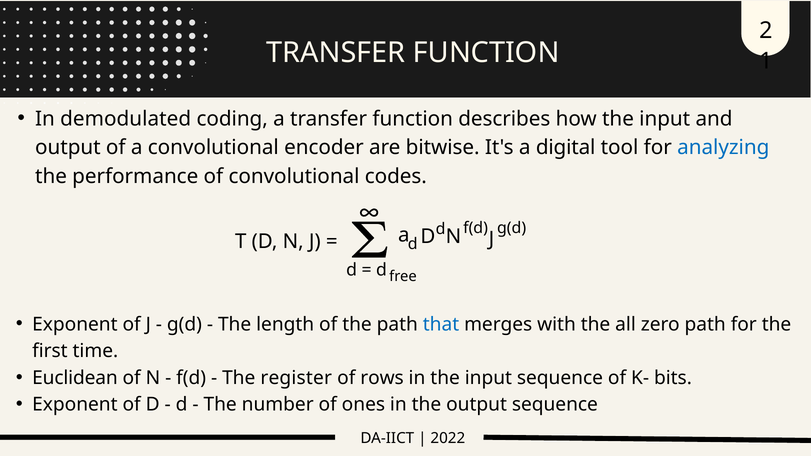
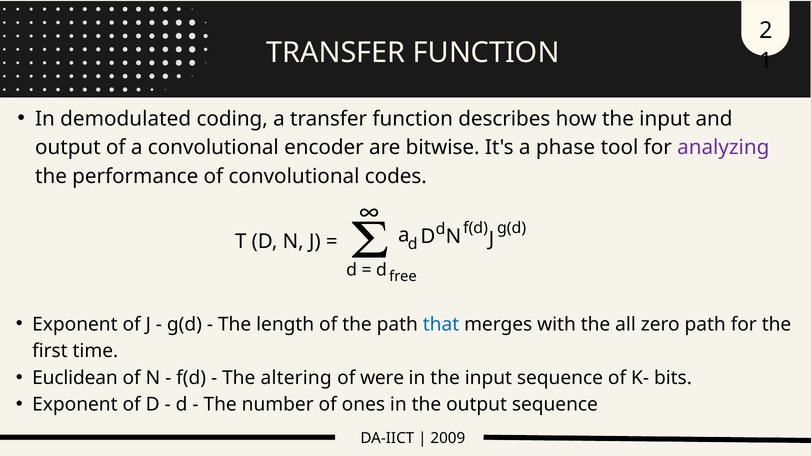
digital: digital -> phase (566, 148)
analyzing colour: blue -> purple (723, 148)
register: register -> altering (296, 378)
rows: rows -> were (382, 378)
2022: 2022 -> 2009 (448, 439)
